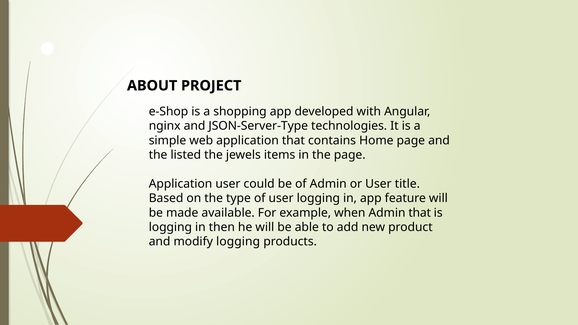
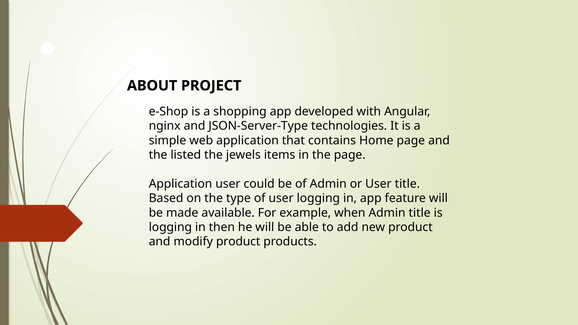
Admin that: that -> title (420, 213)
modify logging: logging -> product (238, 242)
